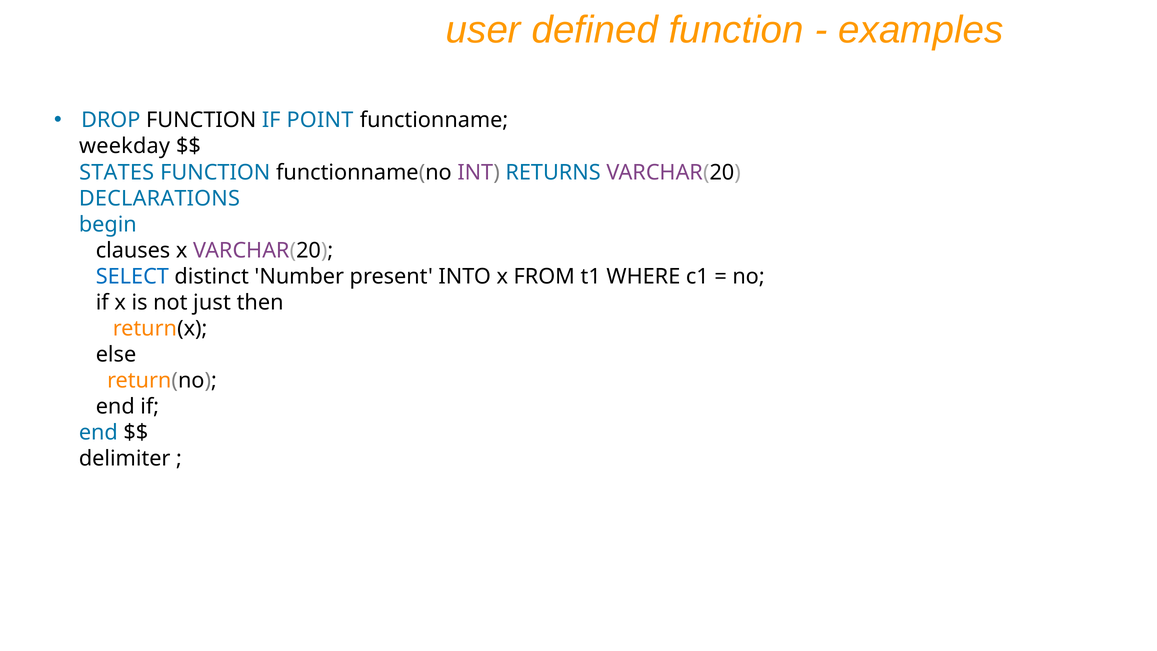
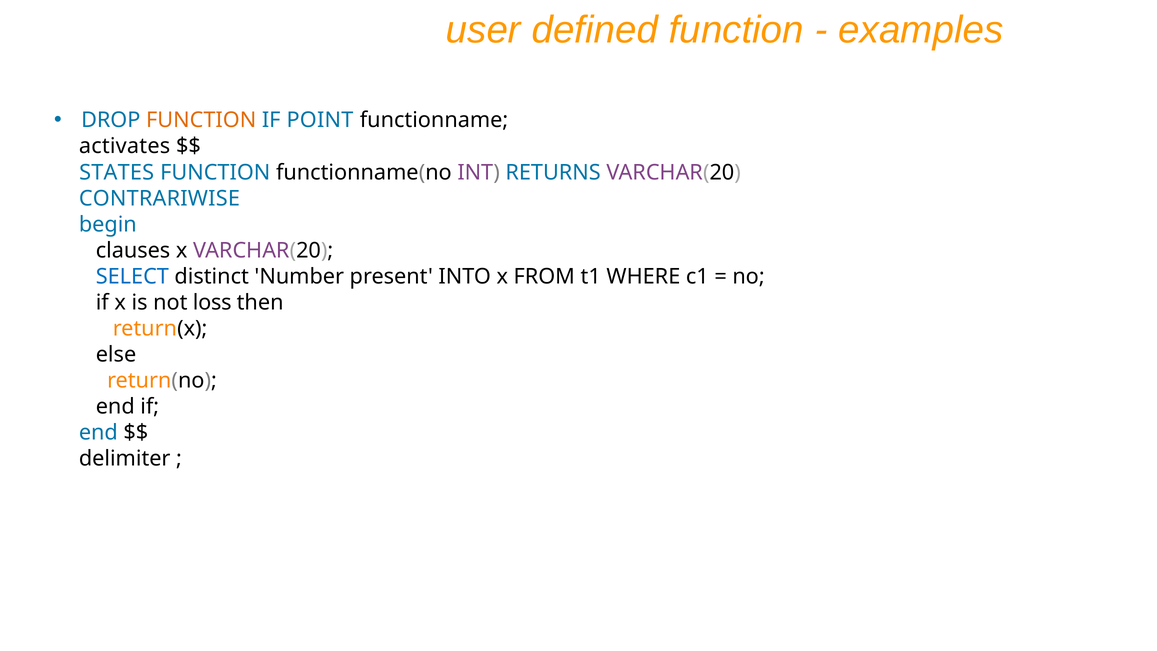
FUNCTION colour: black -> orange (201, 120)
weekday: weekday -> activates (125, 146)
DECLARATIONS: DECLARATIONS -> CONTRARIWISE (159, 198)
just: just -> loss (212, 302)
